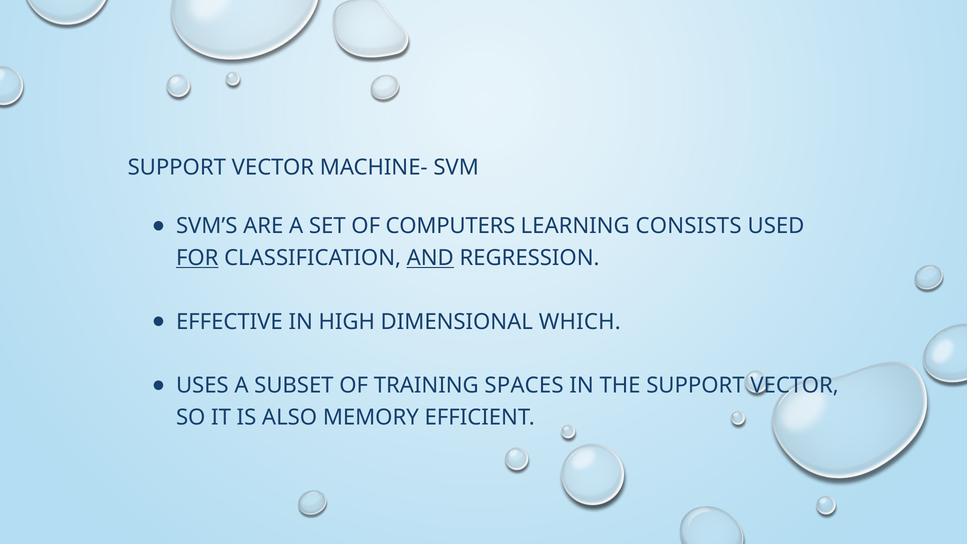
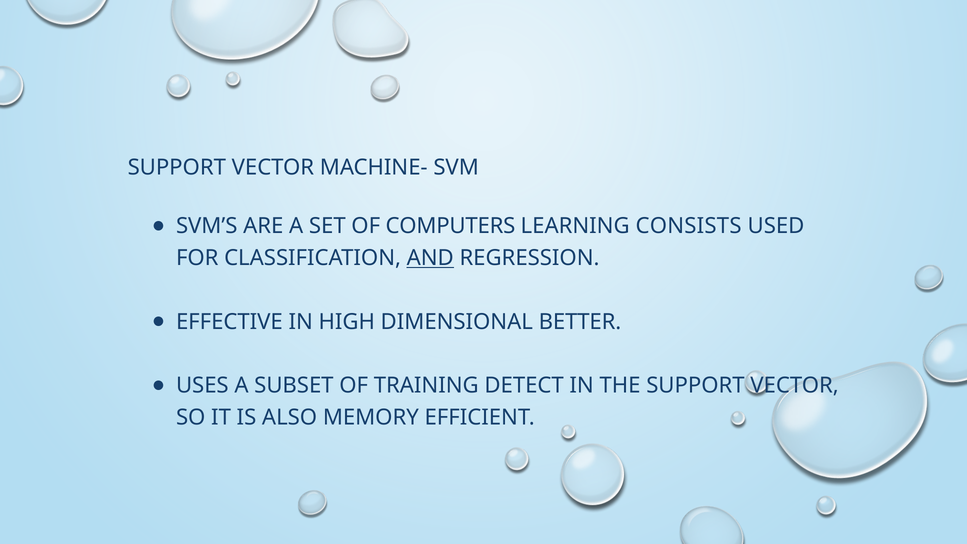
FOR underline: present -> none (197, 258)
WHICH: WHICH -> BETTER (580, 322)
SPACES: SPACES -> DETECT (524, 385)
